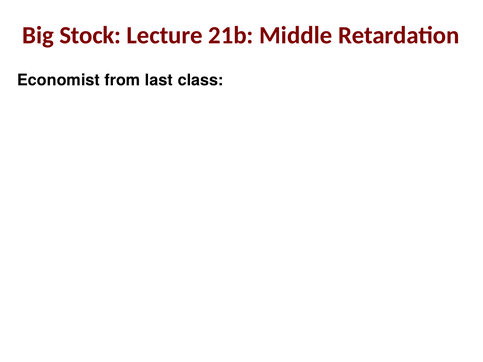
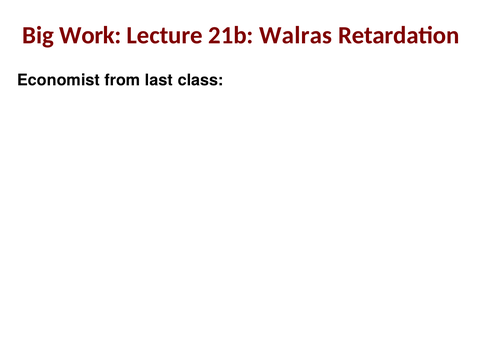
Stock: Stock -> Work (90, 35)
Middle: Middle -> Walras (296, 35)
